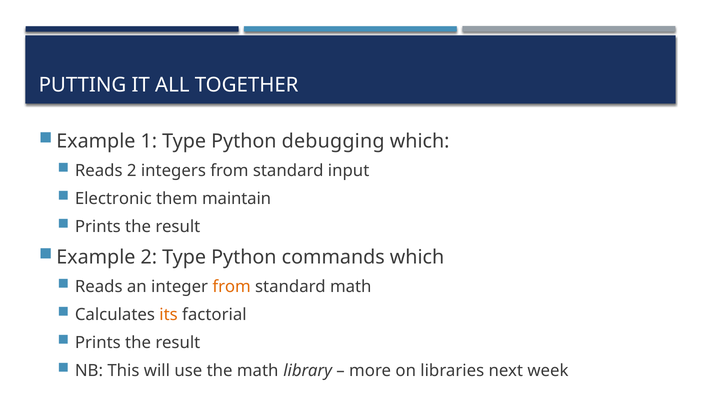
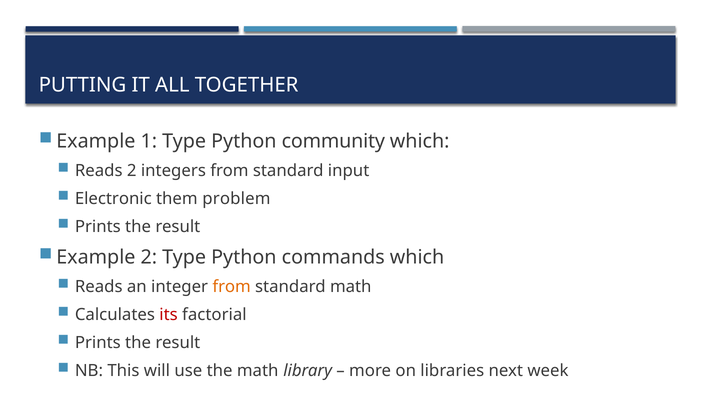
debugging: debugging -> community (333, 141)
maintain: maintain -> problem (236, 199)
its colour: orange -> red (169, 315)
